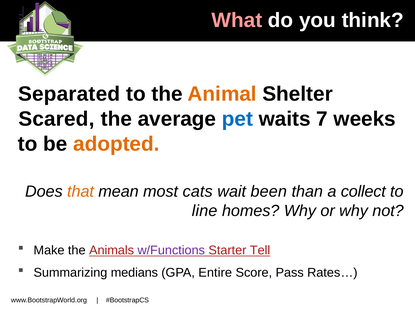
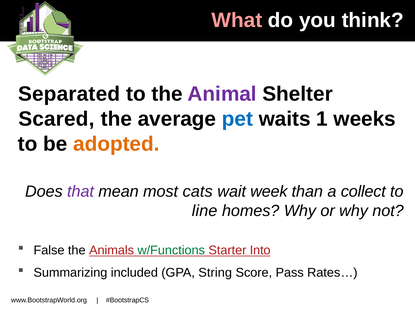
Animal colour: orange -> purple (222, 94)
7: 7 -> 1 (322, 119)
that colour: orange -> purple (81, 192)
been: been -> week (269, 192)
Make: Make -> False (49, 251)
w/Functions colour: purple -> green (171, 251)
Tell: Tell -> Into (260, 251)
medians: medians -> included (134, 273)
Entire: Entire -> String (215, 273)
